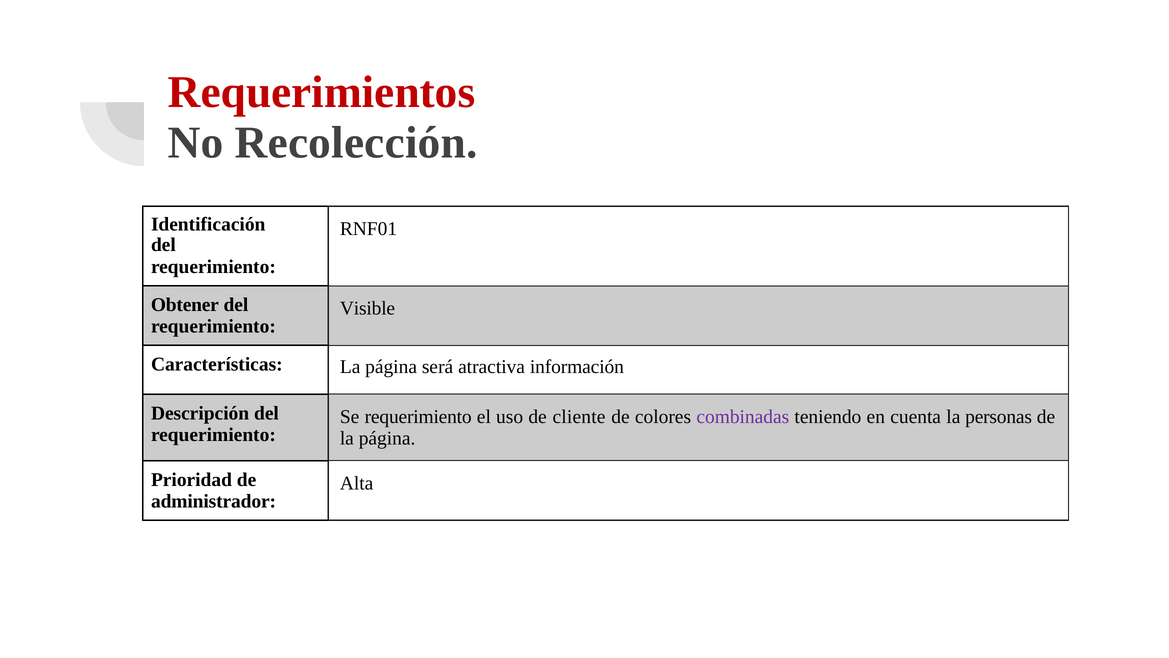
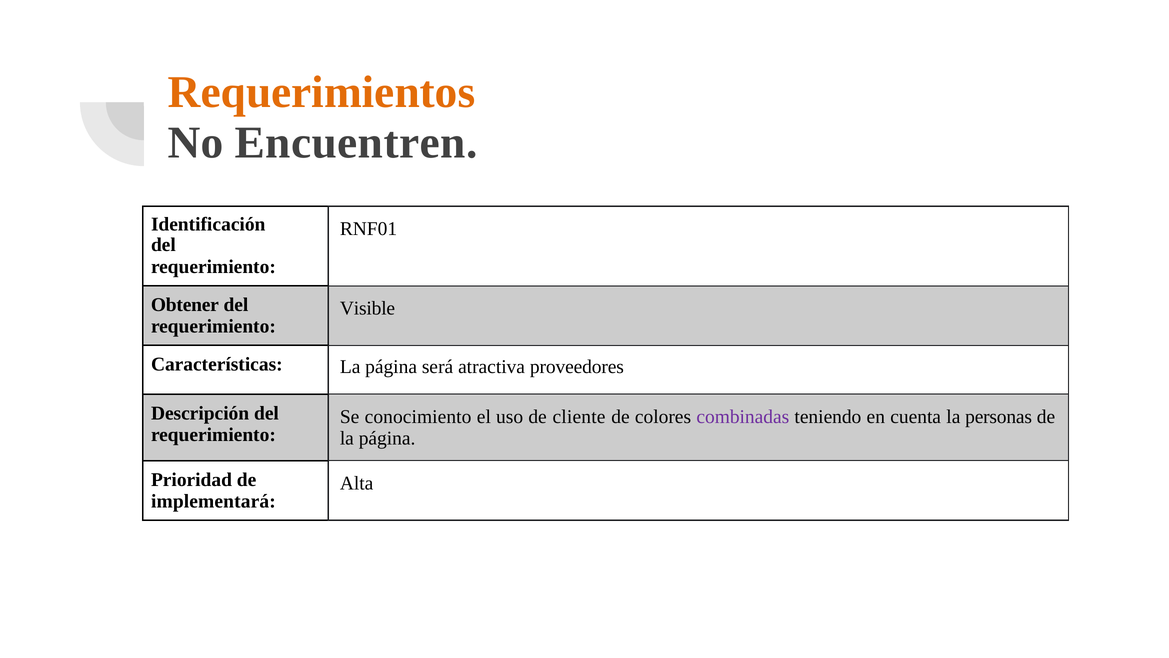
Requerimientos colour: red -> orange (322, 92)
Recolección: Recolección -> Encuentren (356, 142)
información: información -> proveedores (577, 367)
Se requerimiento: requerimiento -> conocimiento (418, 416)
administrador: administrador -> implementará (213, 501)
